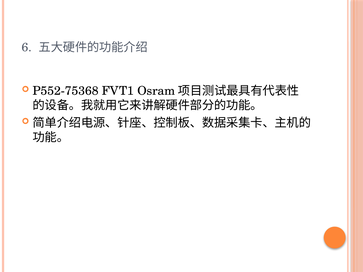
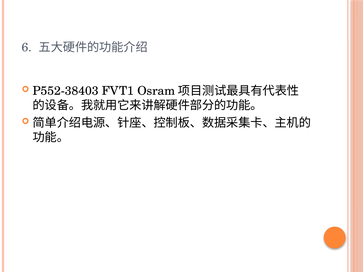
P552-75368: P552-75368 -> P552-38403 (66, 91)
